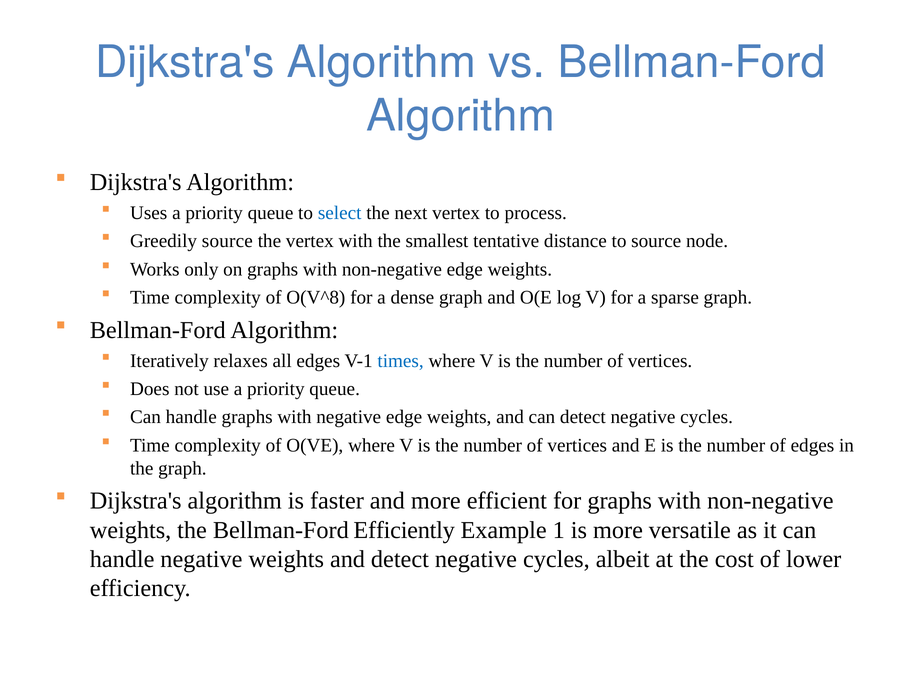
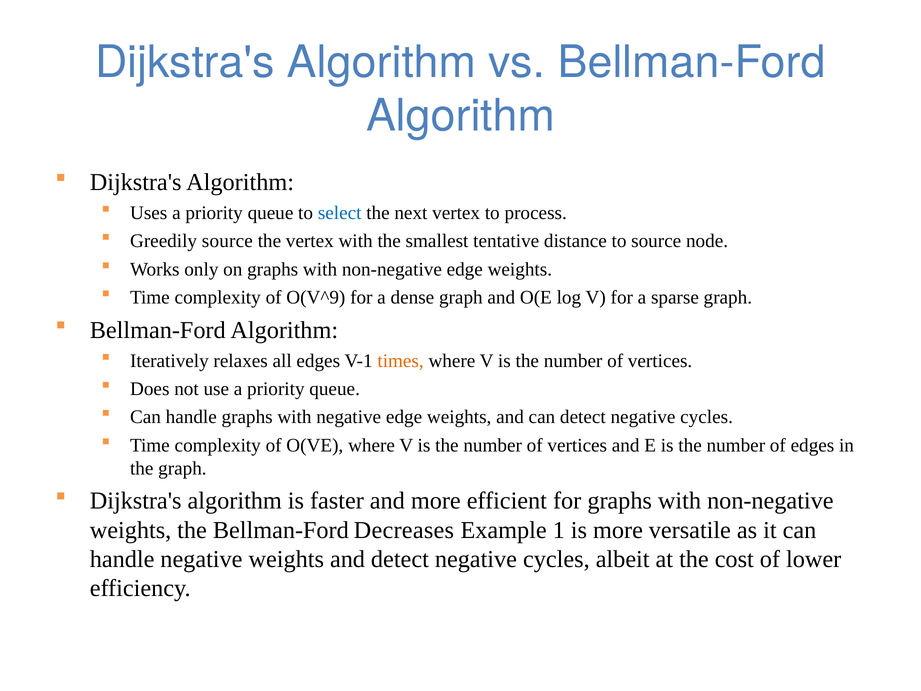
O(V^8: O(V^8 -> O(V^9 (316, 297)
times colour: blue -> orange (401, 361)
Efficiently: Efficiently -> Decreases (404, 530)
